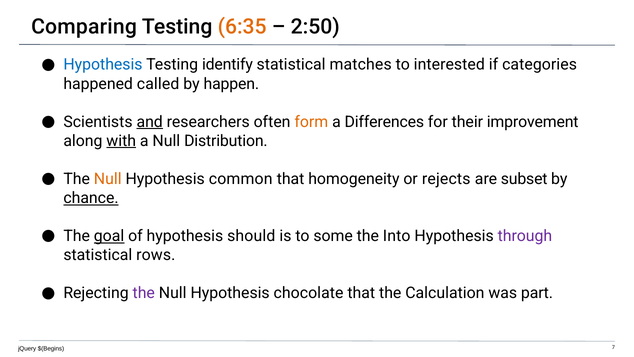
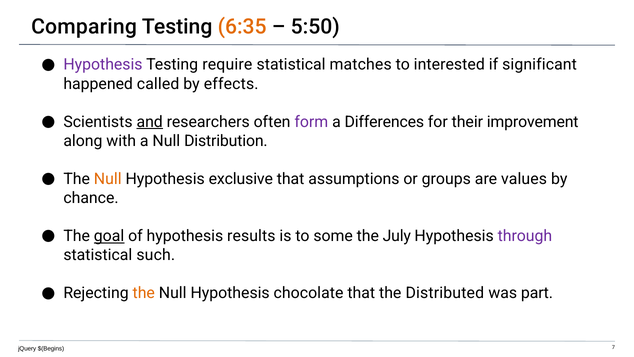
2:50: 2:50 -> 5:50 (315, 27)
Hypothesis colour: blue -> purple (103, 65)
identify: identify -> require (227, 65)
categories: categories -> significant (540, 65)
happen: happen -> effects (231, 84)
form colour: orange -> purple (311, 122)
with underline: present -> none (121, 141)
common: common -> exclusive (241, 179)
homogeneity: homogeneity -> assumptions (354, 179)
rejects: rejects -> groups (446, 179)
subset: subset -> values (524, 179)
chance underline: present -> none (91, 198)
should: should -> results (251, 236)
Into: Into -> July (397, 236)
rows: rows -> such (156, 255)
the colour: purple -> orange (144, 293)
Calculation: Calculation -> Distributed (445, 293)
